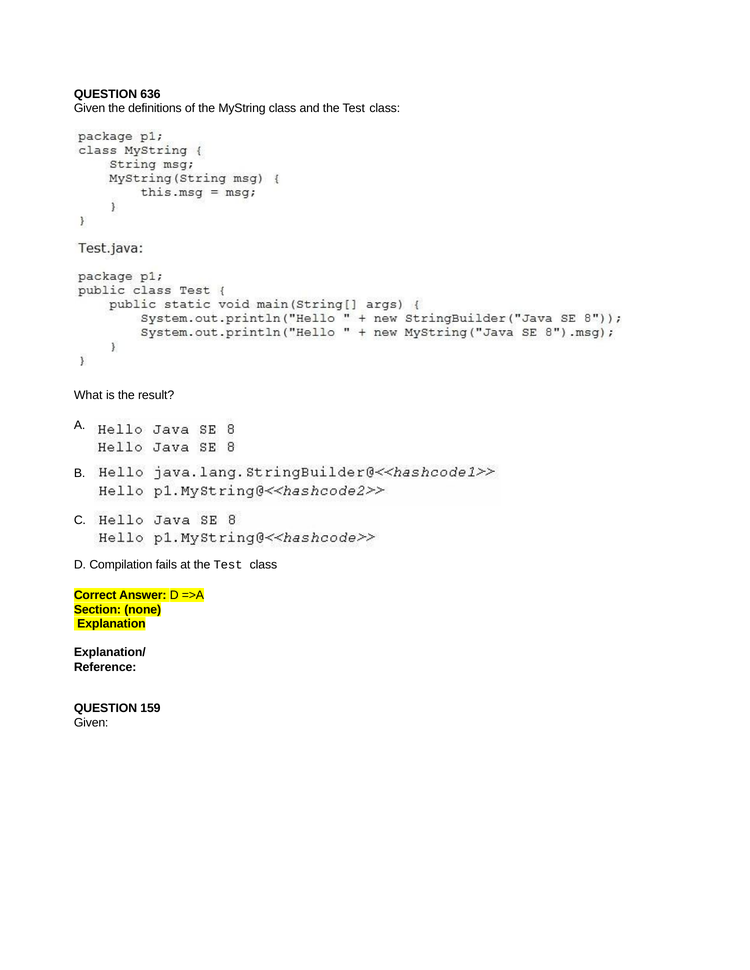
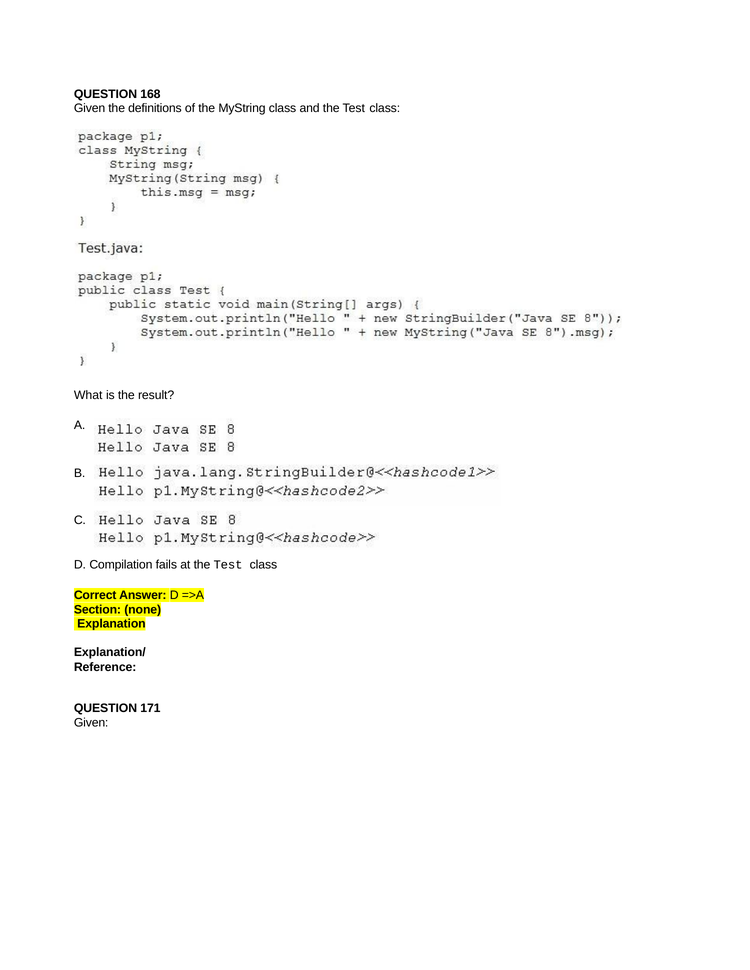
636: 636 -> 168 (150, 94)
159: 159 -> 171 (150, 709)
